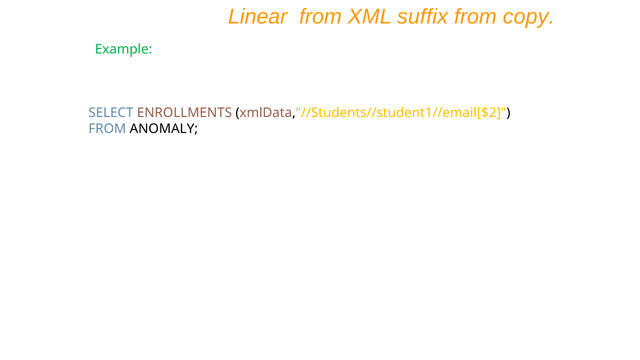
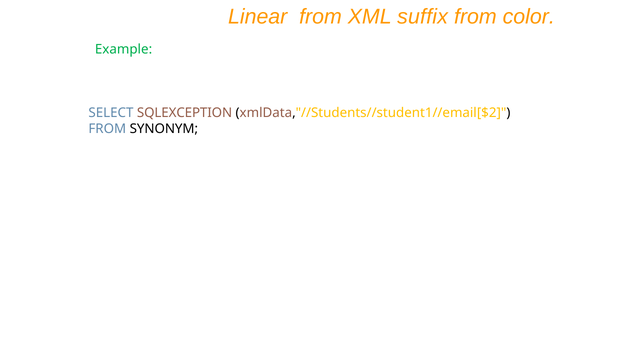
copy: copy -> color (529, 17)
ENROLLMENTS: ENROLLMENTS -> SQLEXCEPTION (185, 113)
ANOMALY: ANOMALY -> SYNONYM (164, 129)
